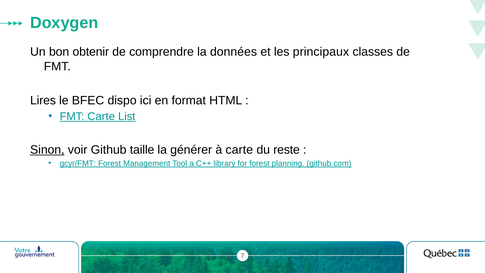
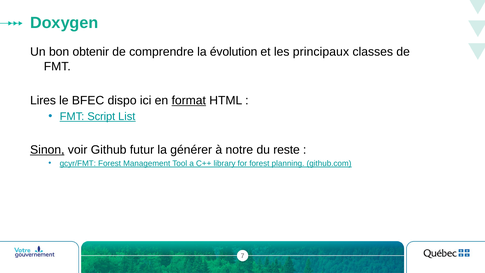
données: données -> évolution (234, 52)
format underline: none -> present (189, 100)
FMT Carte: Carte -> Script (101, 116)
taille: taille -> futur (142, 150)
à carte: carte -> notre (239, 150)
